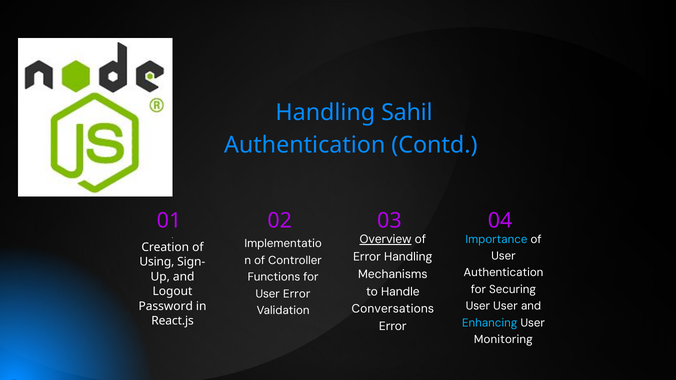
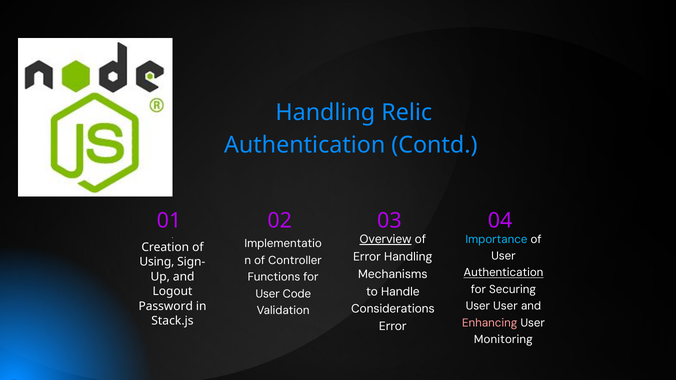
Sahil: Sahil -> Relic (407, 113)
Authentication underline: none -> present (504, 273)
User Error: Error -> Code (297, 294)
Conversations: Conversations -> Considerations (393, 309)
React.js: React.js -> Stack.js (172, 321)
Enhancing colour: light blue -> pink (490, 323)
